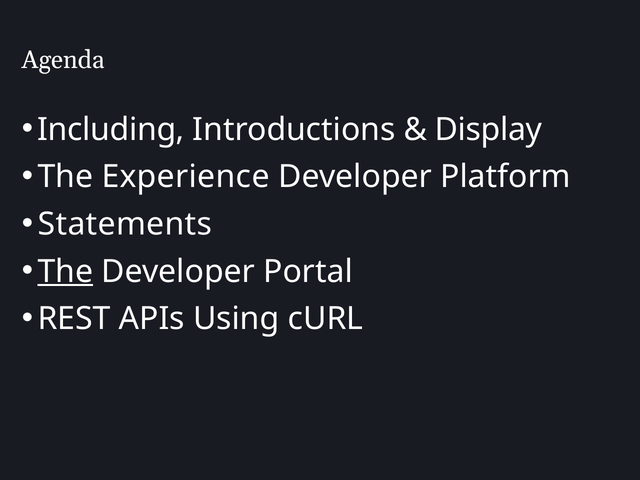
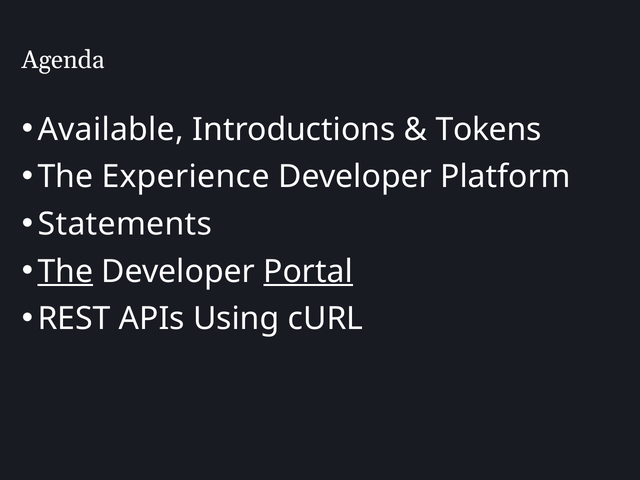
Including: Including -> Available (111, 130)
Display: Display -> Tokens (488, 130)
Portal underline: none -> present (308, 271)
